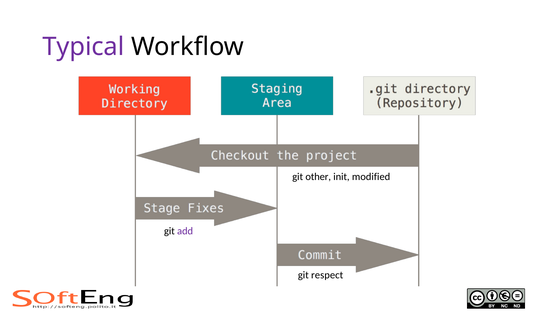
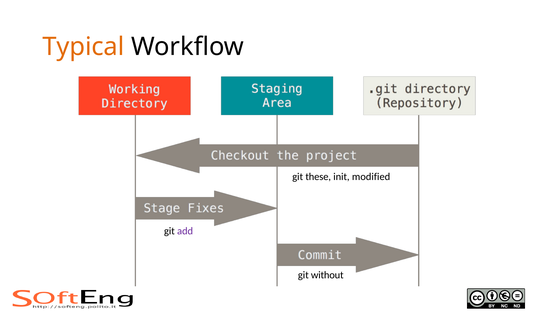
Typical colour: purple -> orange (83, 47)
other: other -> these (318, 176)
respect: respect -> without (327, 275)
